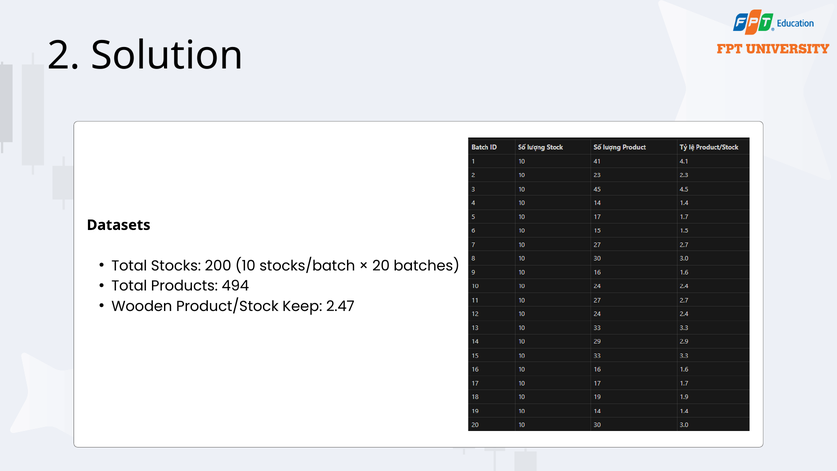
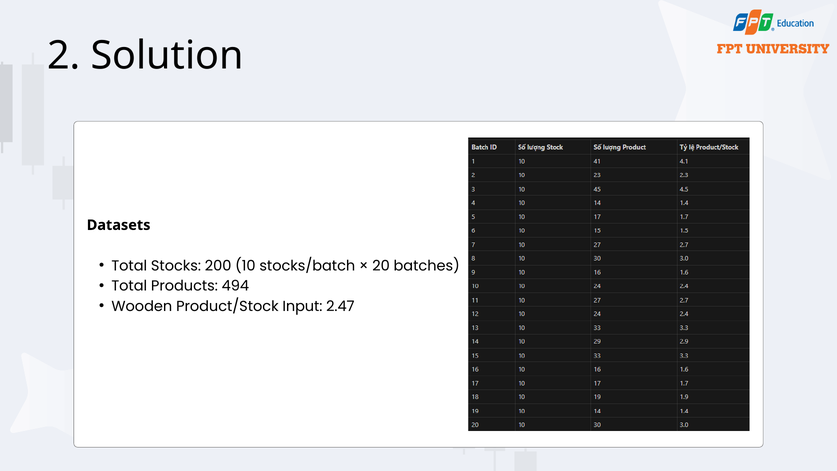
Keep: Keep -> Input (302, 306)
